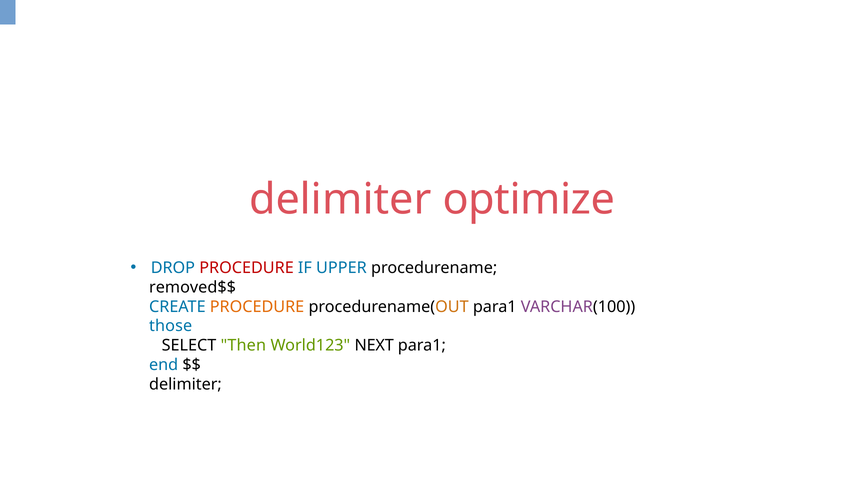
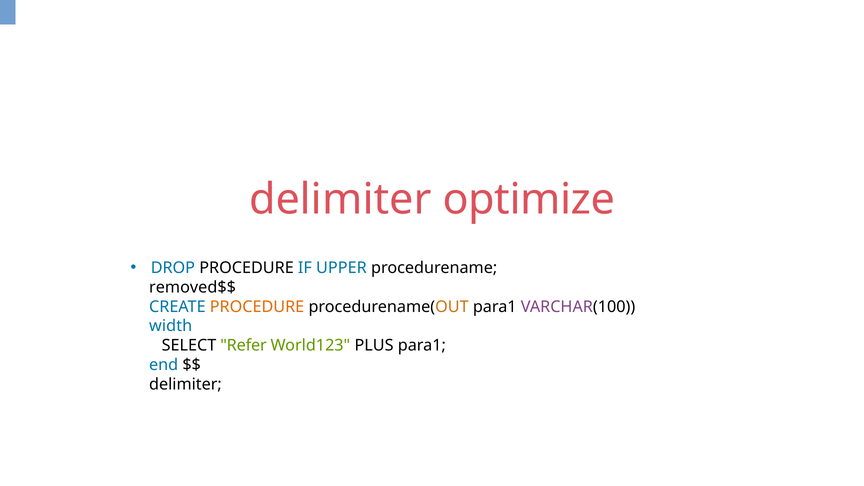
PROCEDURE colour: red -> black (247, 268)
those: those -> width (171, 326)
Then: Then -> Refer (243, 346)
NEXT: NEXT -> PLUS (374, 346)
